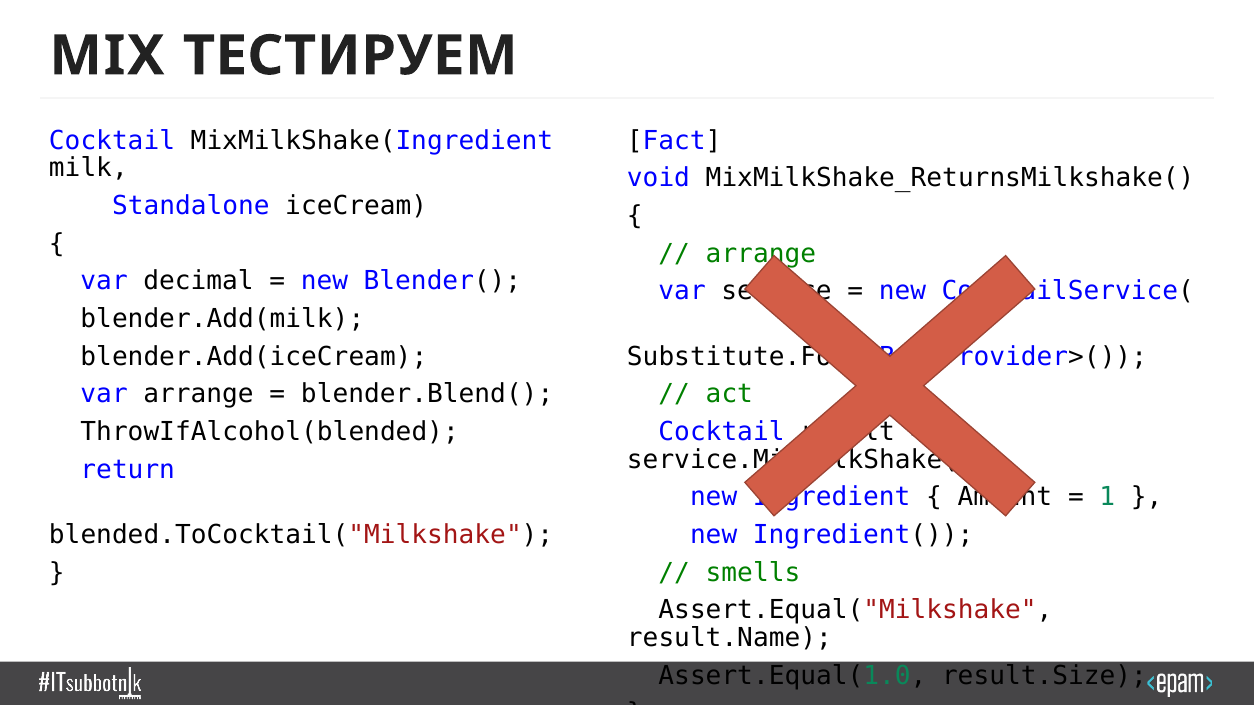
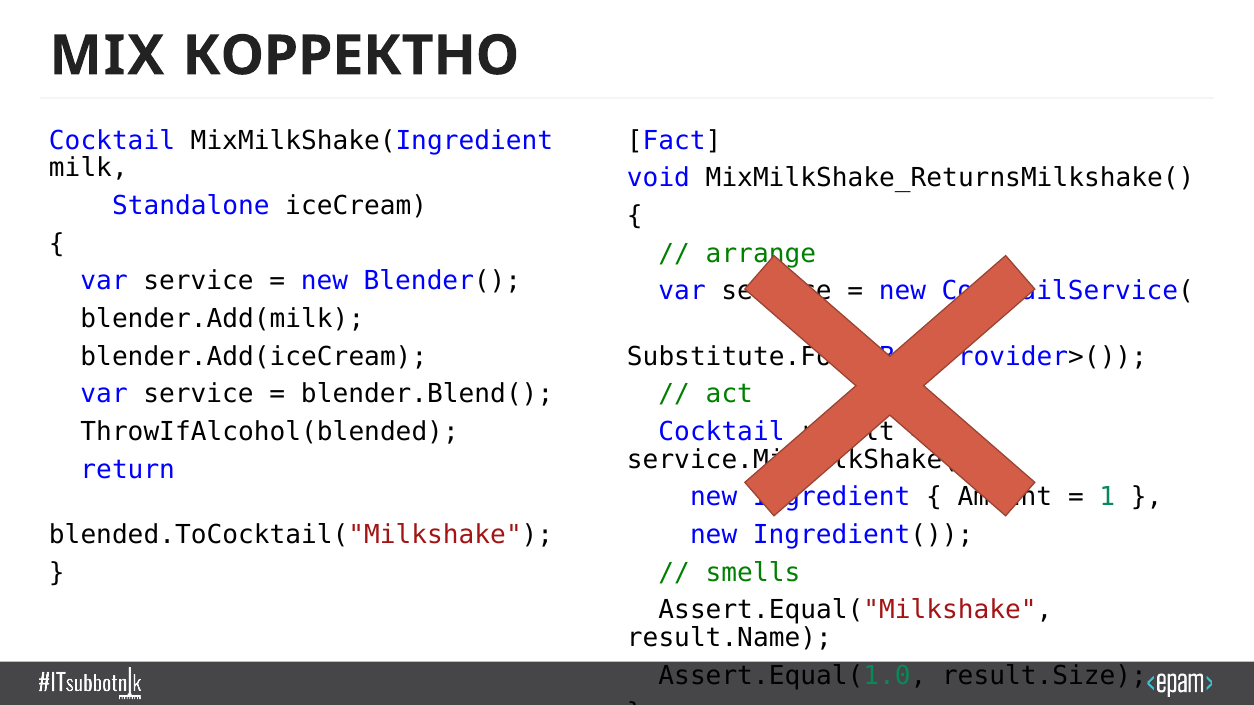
ТЕСТИРУЕМ: ТЕСТИРУЕМ -> КОРРЕКТНО (351, 56)
decimal: decimal -> service (199, 281)
arrange: arrange -> service (199, 394)
